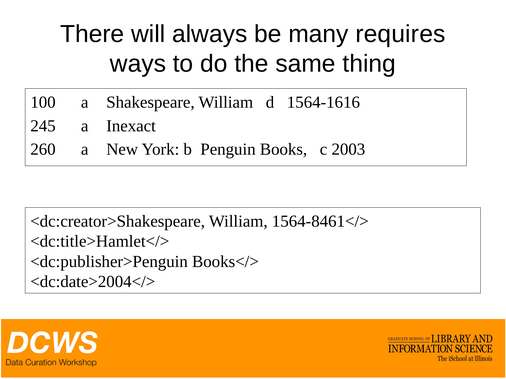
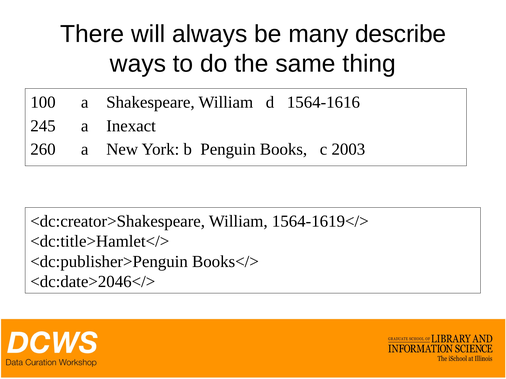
requires: requires -> describe (401, 34)
1564-8461</>: 1564-8461</> -> 1564-1619</> (320, 221)
<dc:date>2004</>: <dc:date>2004</> -> <dc:date>2046</> (93, 282)
